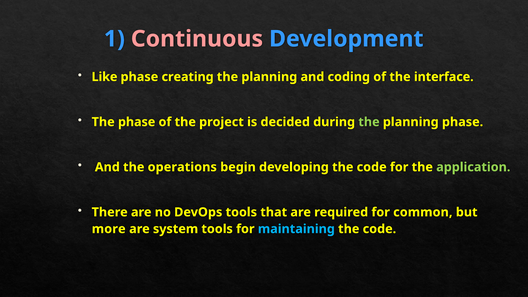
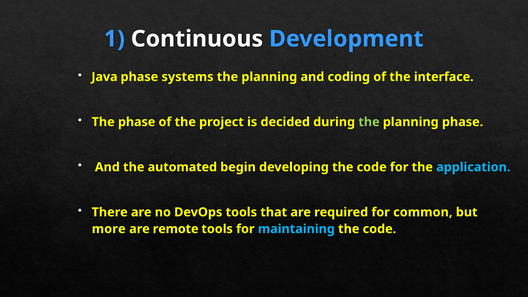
Continuous colour: pink -> white (197, 39)
Like: Like -> Java (104, 77)
creating: creating -> systems (188, 77)
operations: operations -> automated (182, 167)
application colour: light green -> light blue (473, 167)
system: system -> remote (176, 229)
